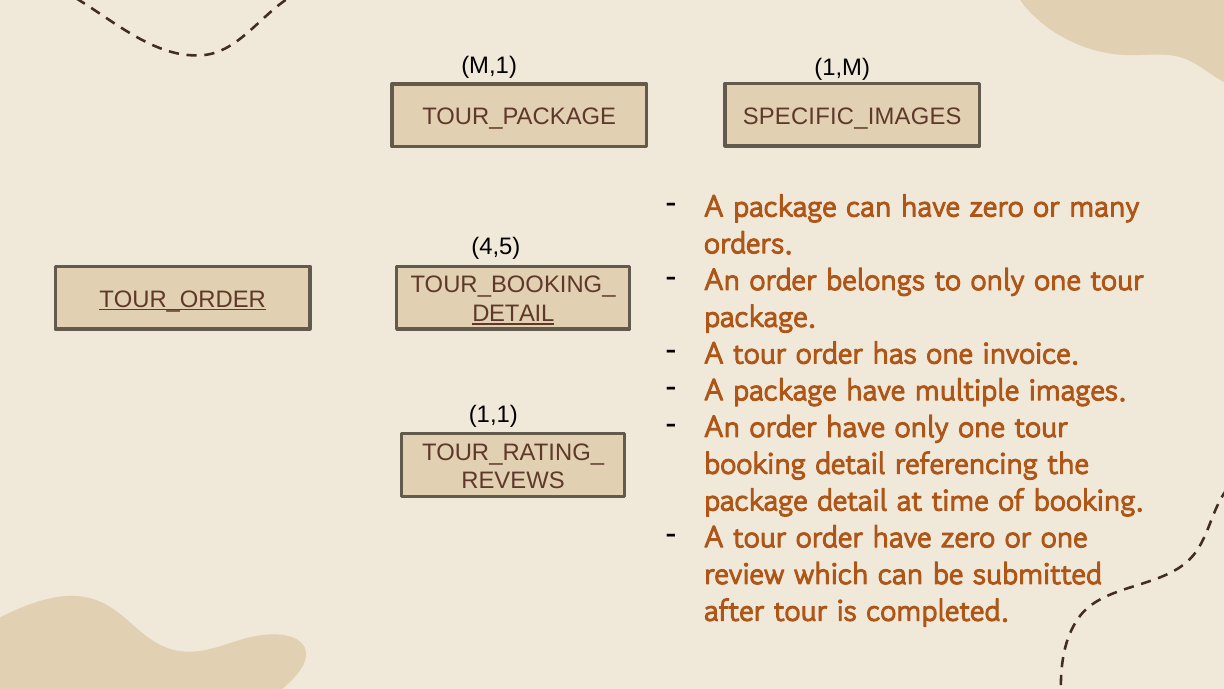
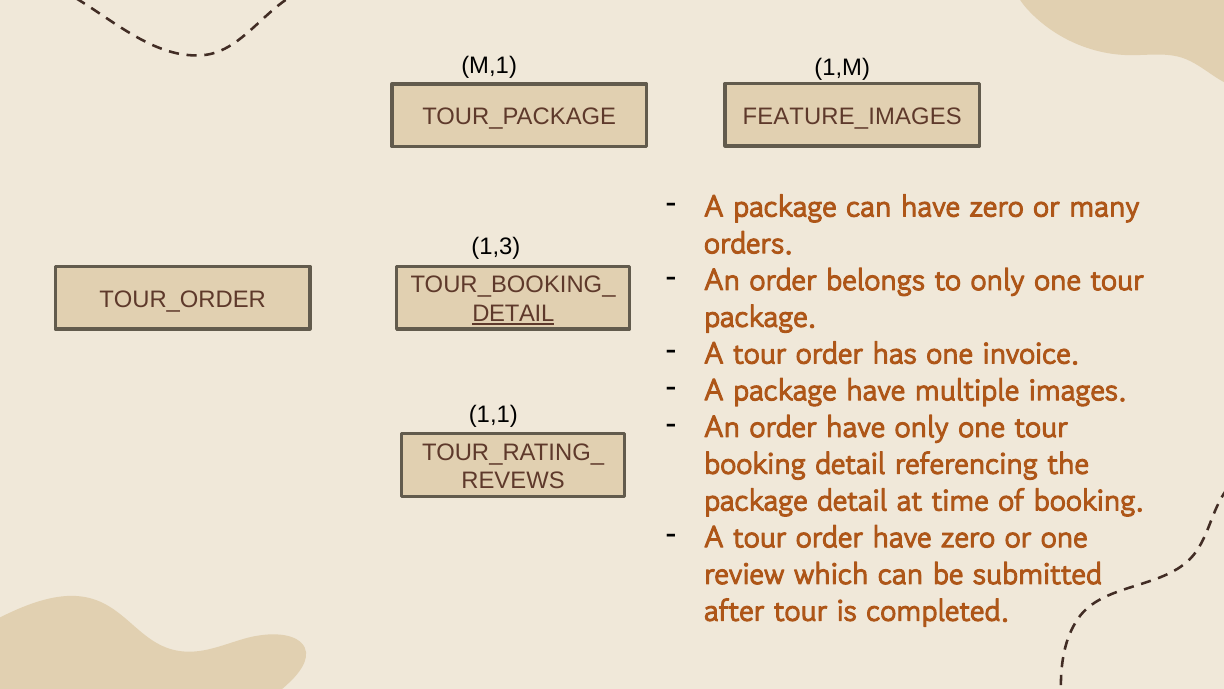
SPECIFIC_IMAGES: SPECIFIC_IMAGES -> FEATURE_IMAGES (852, 116)
4,5: 4,5 -> 1,3 (496, 247)
TOUR_ORDER underline: present -> none (183, 299)
